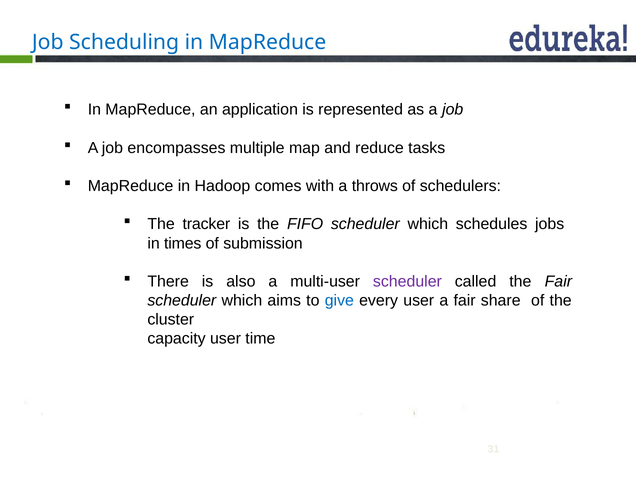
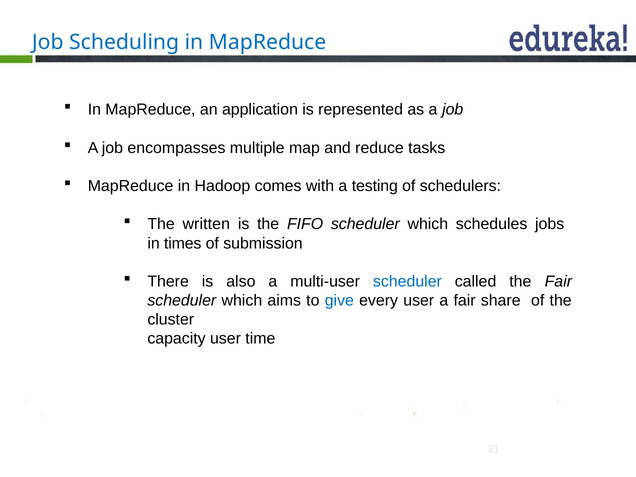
throws: throws -> testing (375, 186)
tracker: tracker -> written (206, 224)
scheduler colour: purple -> blue (407, 281)
